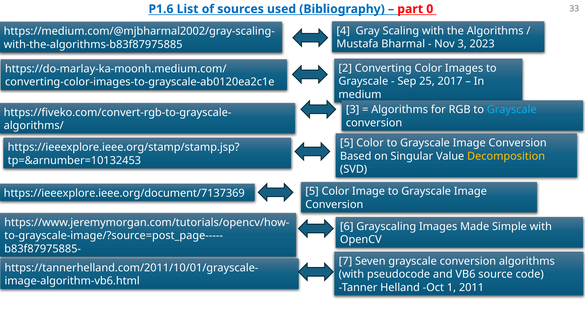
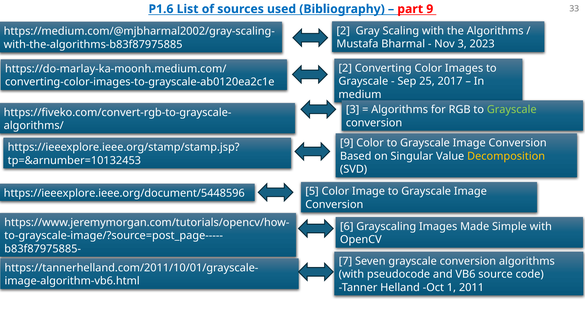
part 0: 0 -> 9 (430, 9)
4: 4 -> 2 (343, 31)
Grayscale colour: light blue -> light green (512, 110)
5: 5 -> 9 (347, 143)
https://ieeexplore.ieee.org/document/7137369: https://ieeexplore.ieee.org/document/7137369 -> https://ieeexplore.ieee.org/document/5448596 (124, 193)
